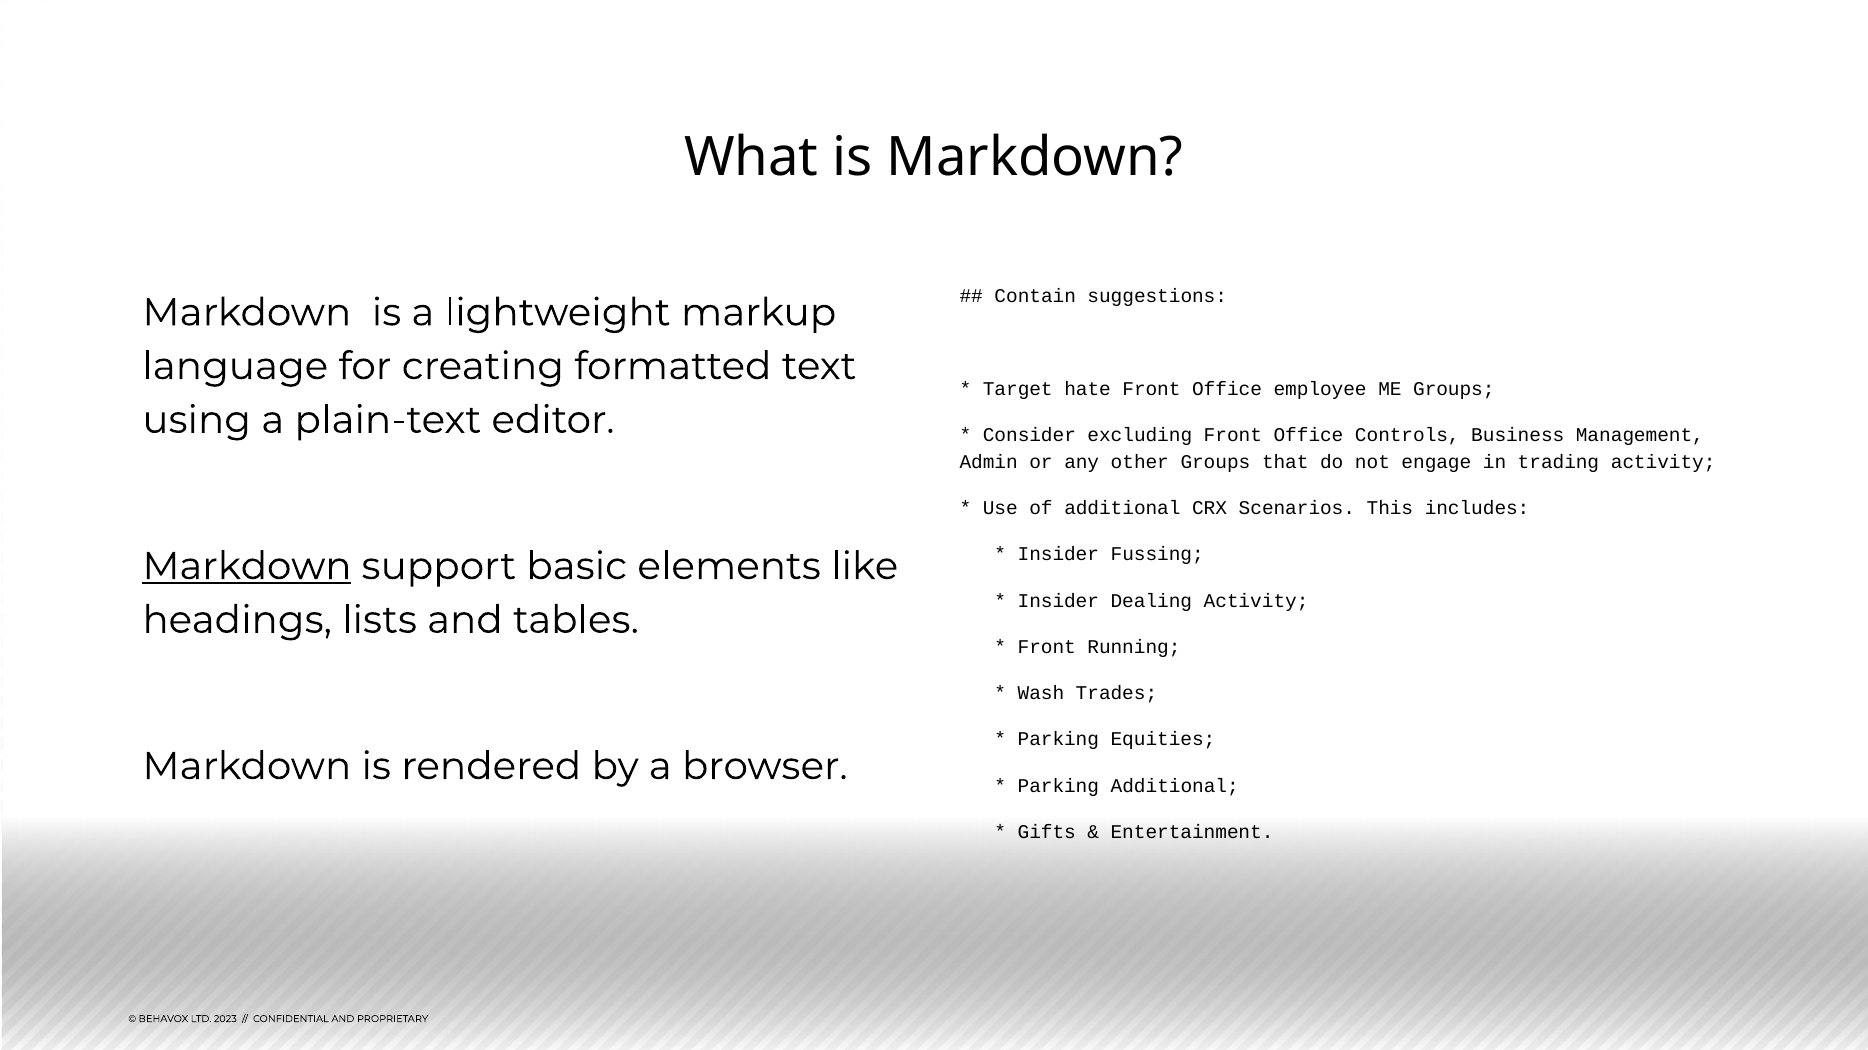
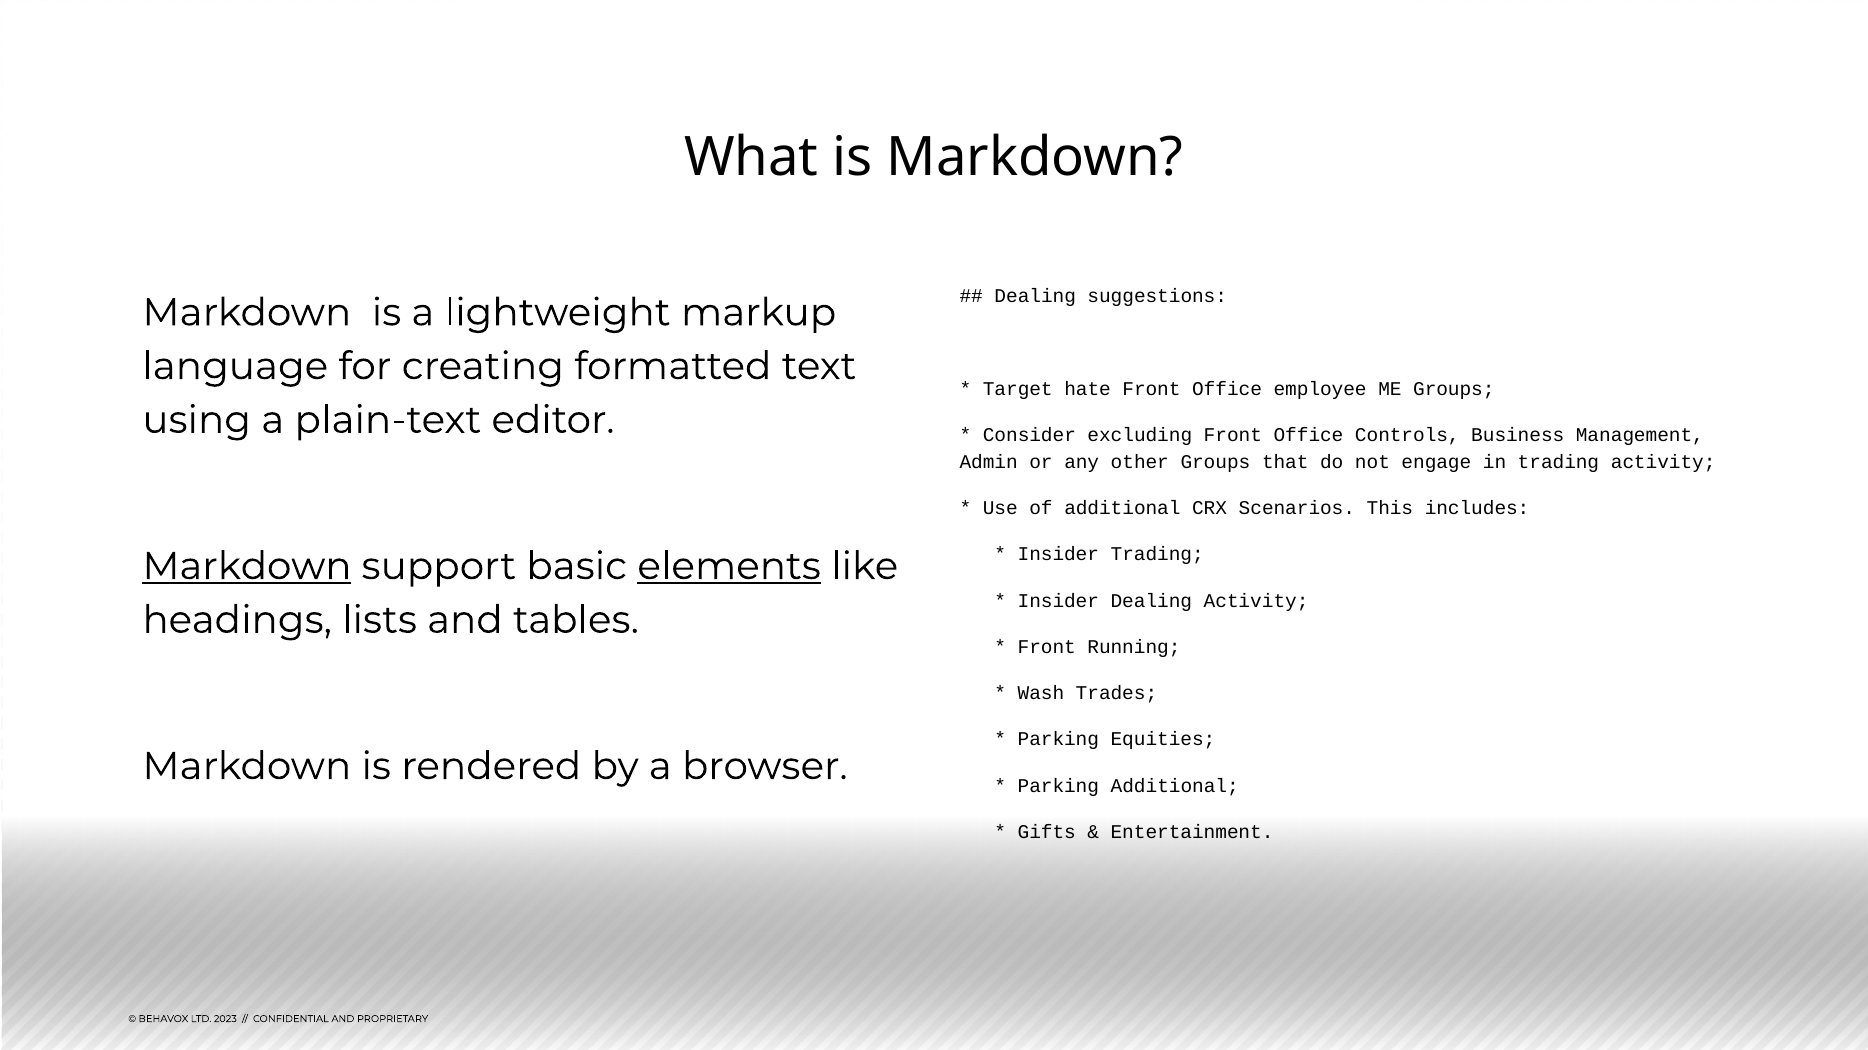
Contain: Contain -> Dealing (1035, 296)
Insider Fussing: Fussing -> Trading (1157, 555)
elements underline: none -> present (729, 567)
